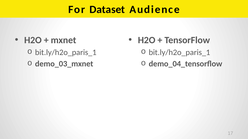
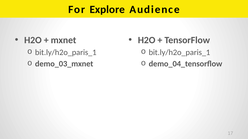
Dataset: Dataset -> Explore (107, 10)
